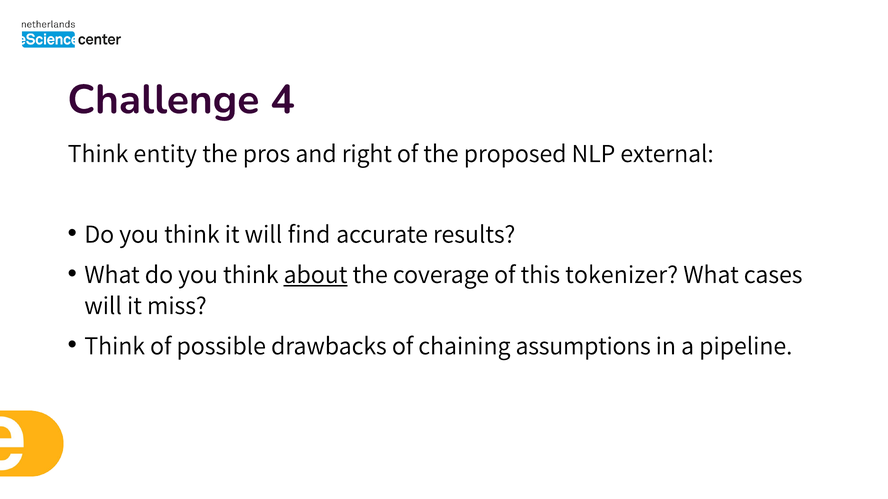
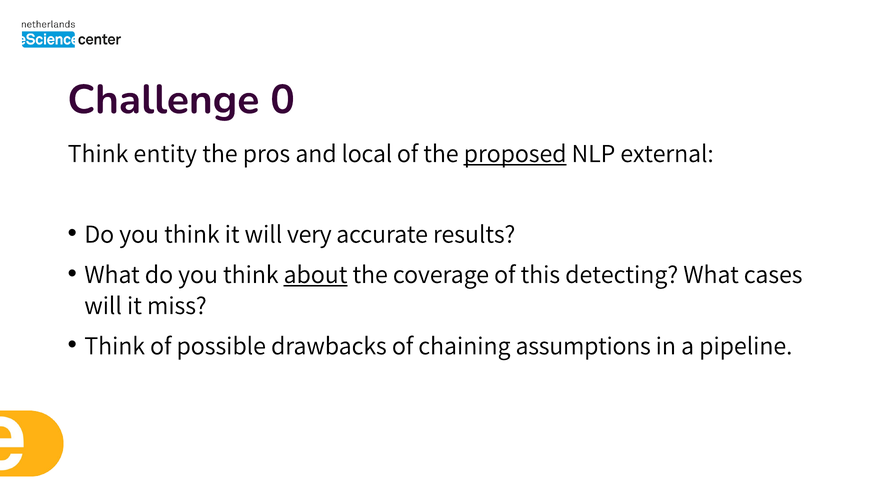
4: 4 -> 0 (283, 100)
right: right -> local (367, 154)
proposed underline: none -> present (515, 154)
find: find -> very (309, 234)
tokenizer: tokenizer -> detecting (622, 275)
